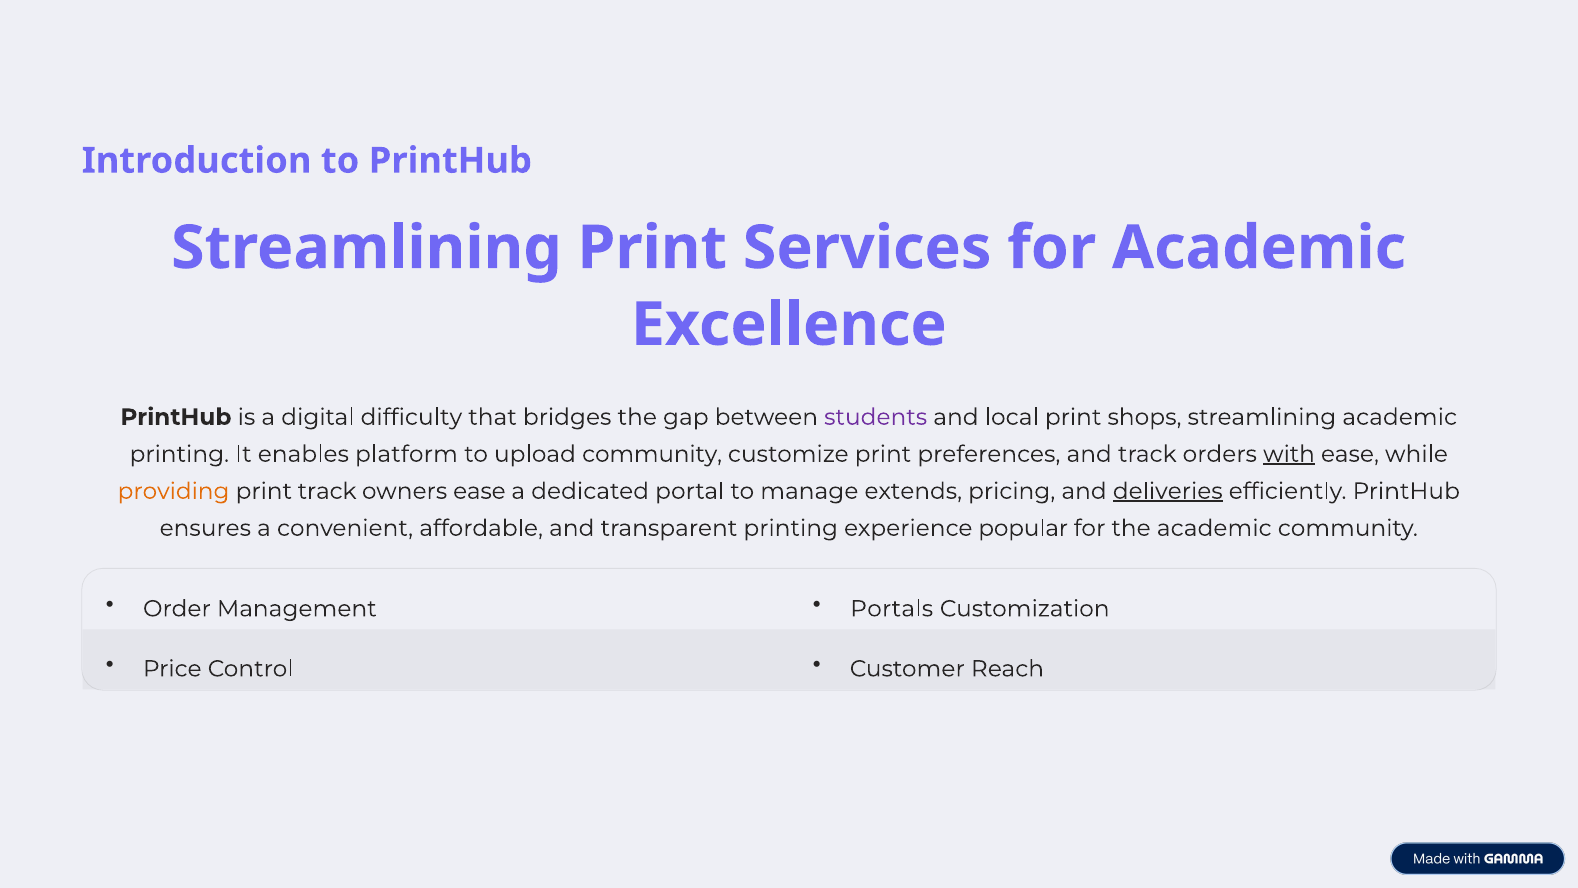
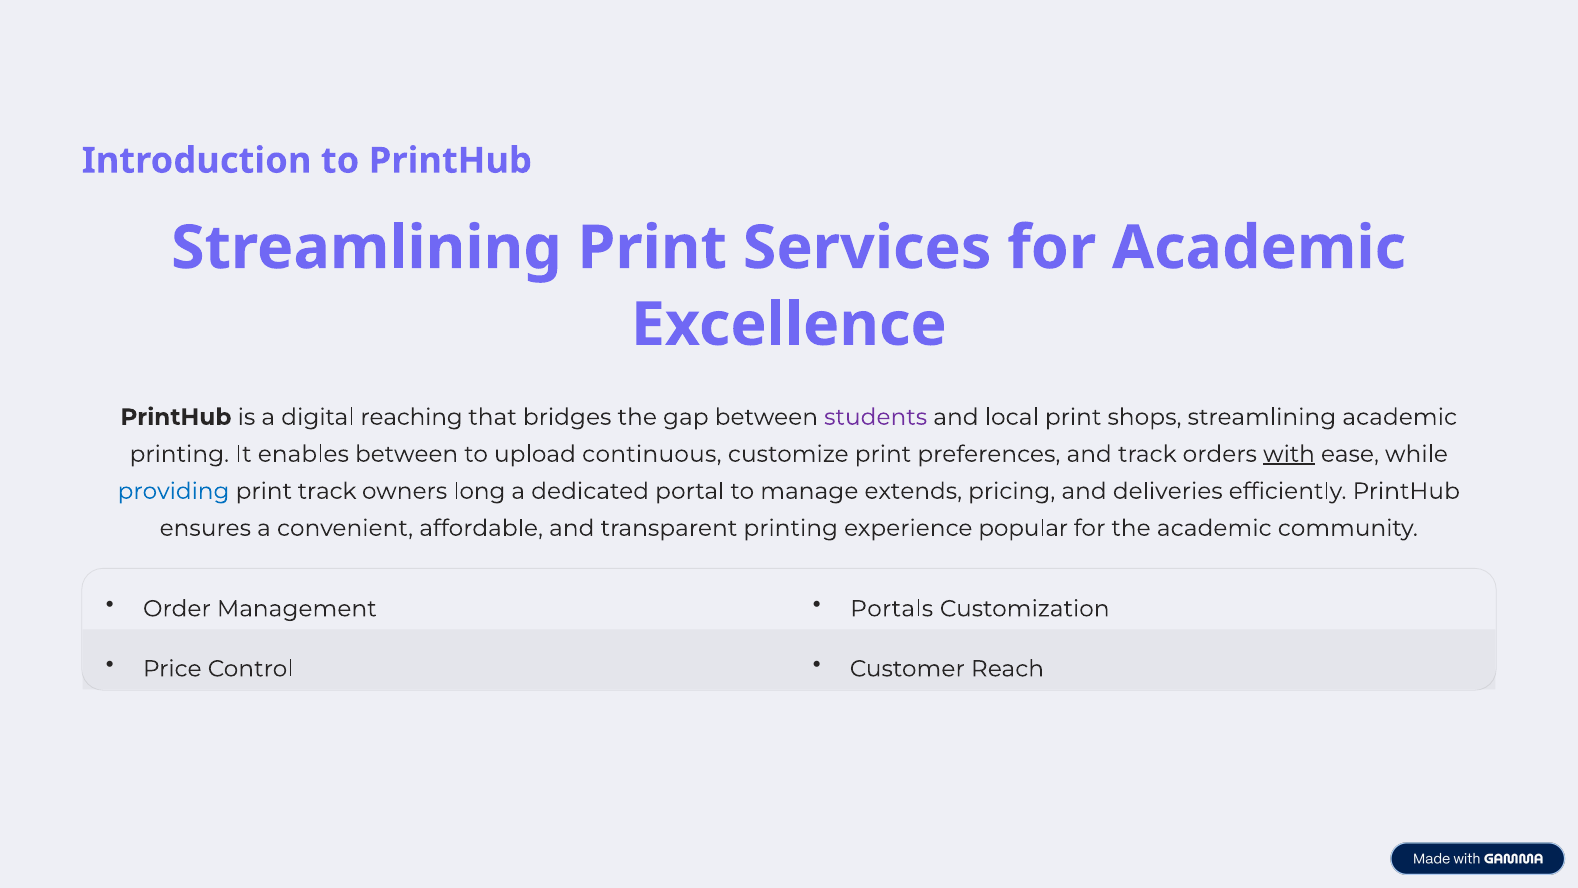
difficulty: difficulty -> reaching (411, 417)
enables platform: platform -> between (407, 454)
upload community: community -> continuous (652, 454)
providing colour: orange -> blue (173, 491)
owners ease: ease -> long (479, 491)
deliveries underline: present -> none (1168, 491)
